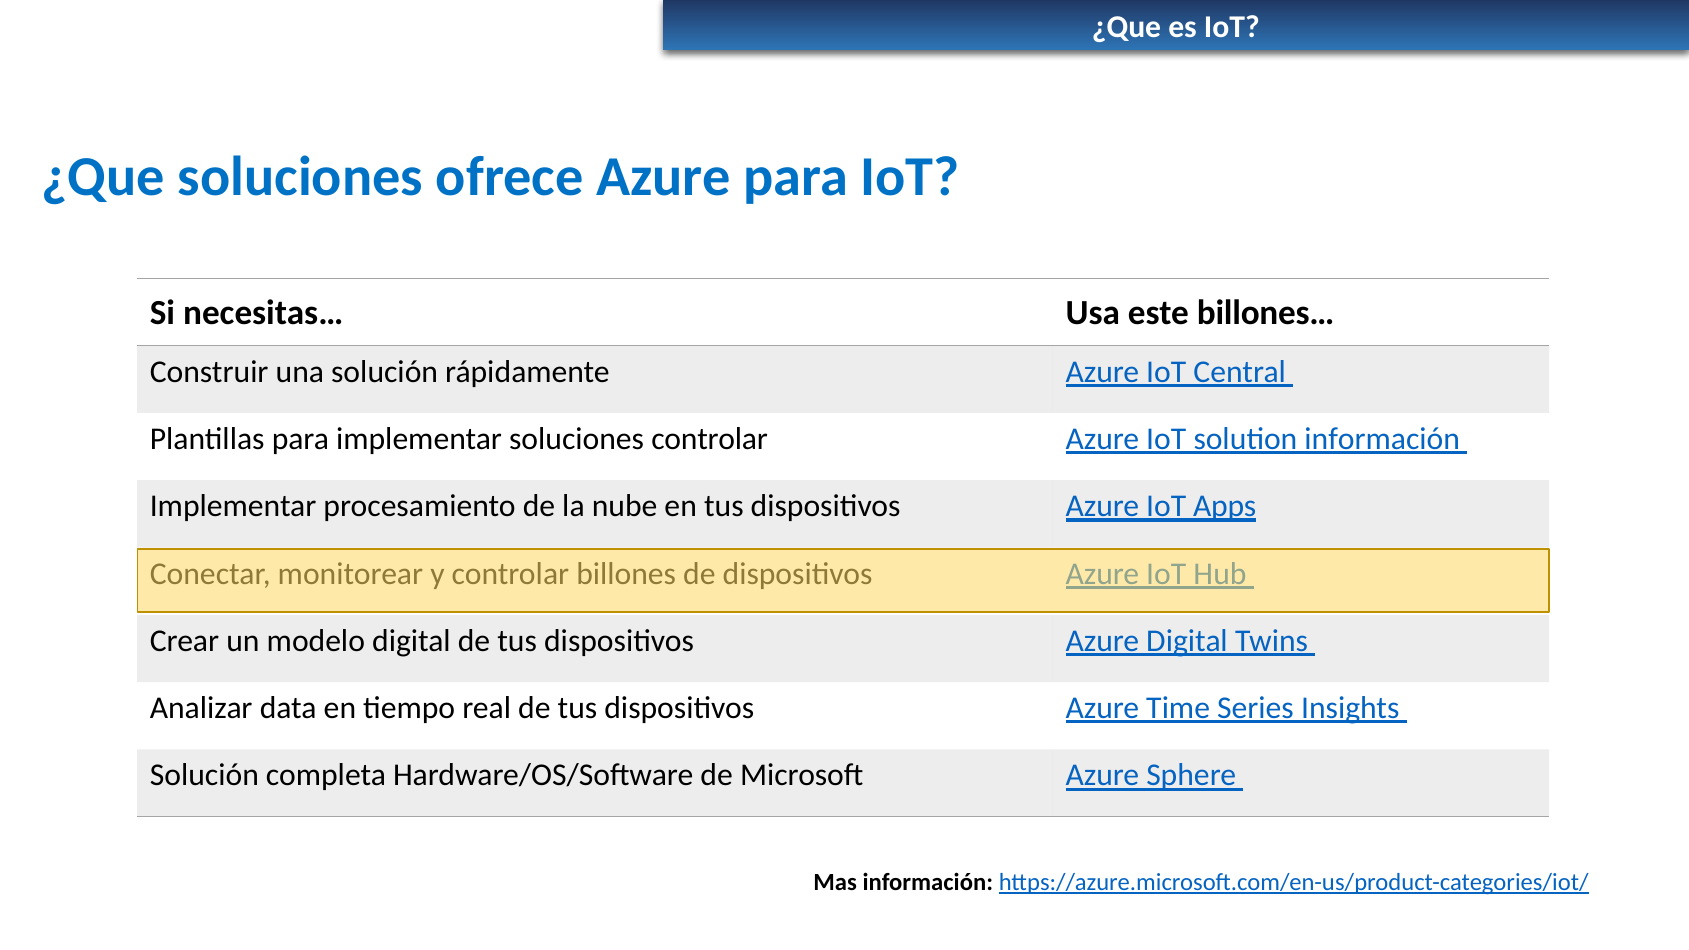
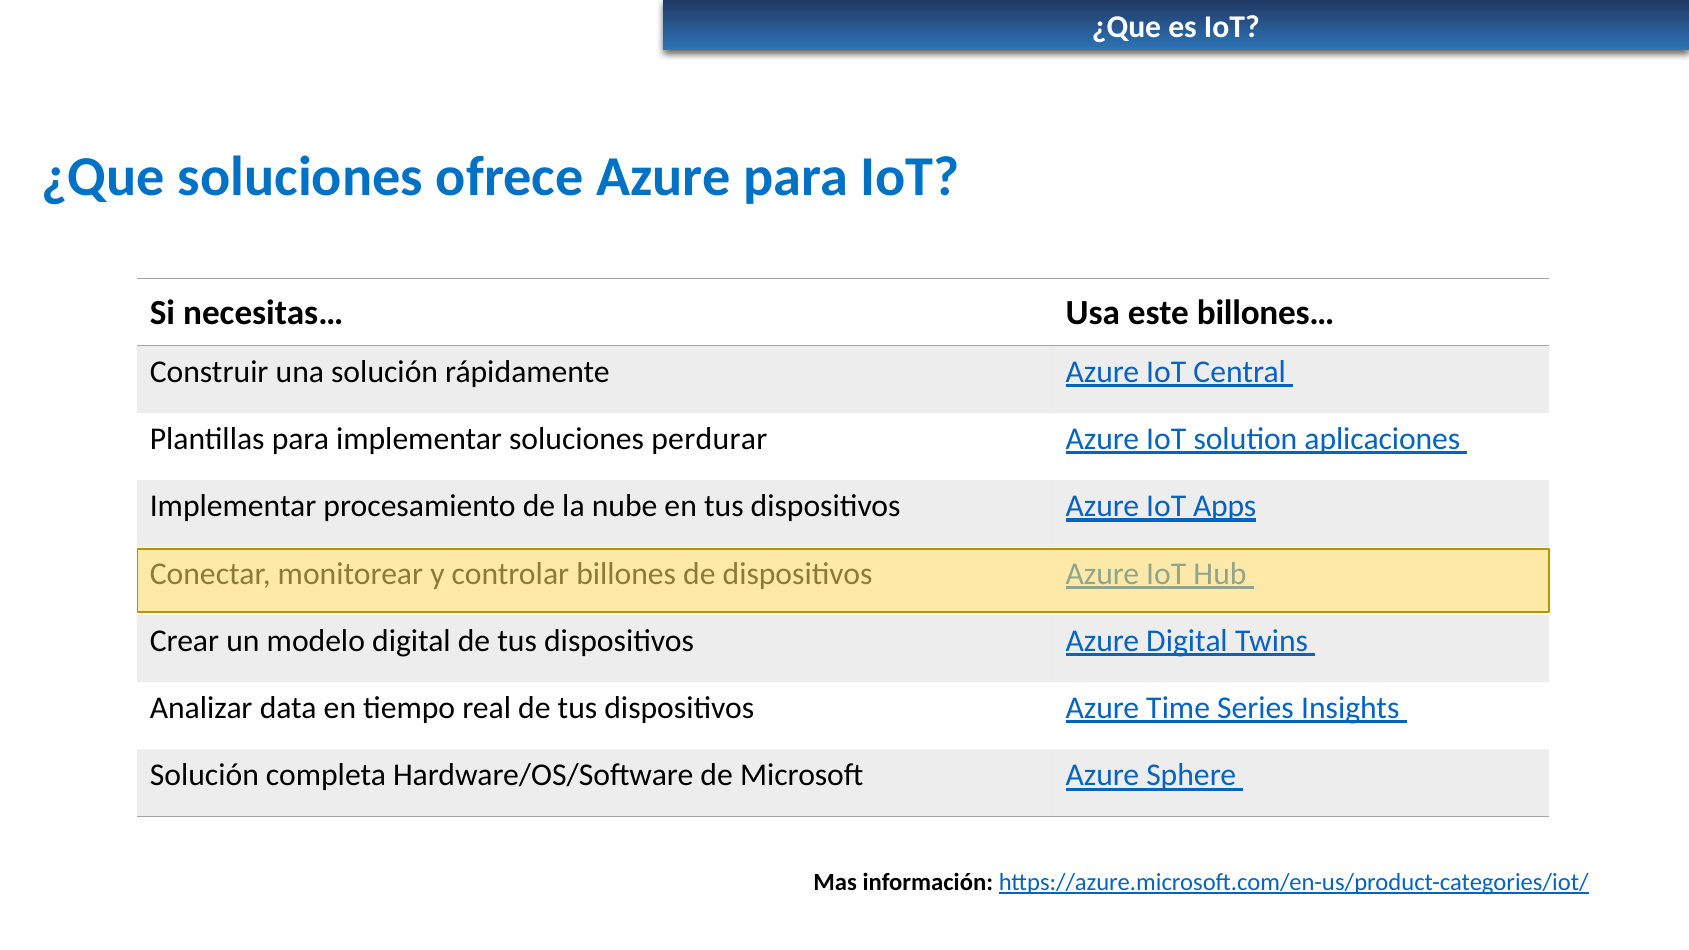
soluciones controlar: controlar -> perdurar (709, 439)
solution información: información -> aplicaciones (1382, 439)
